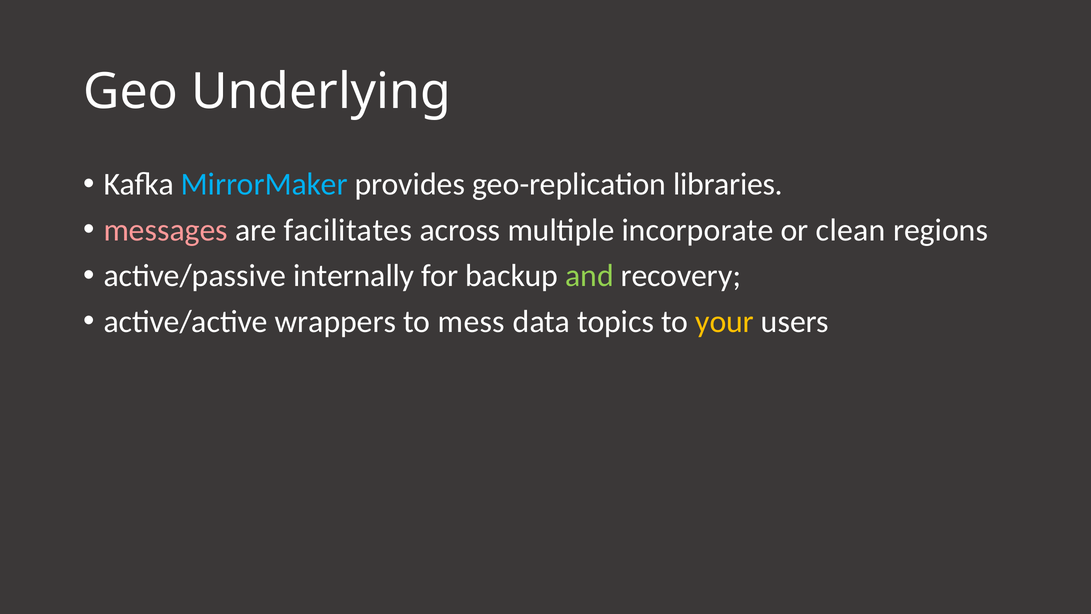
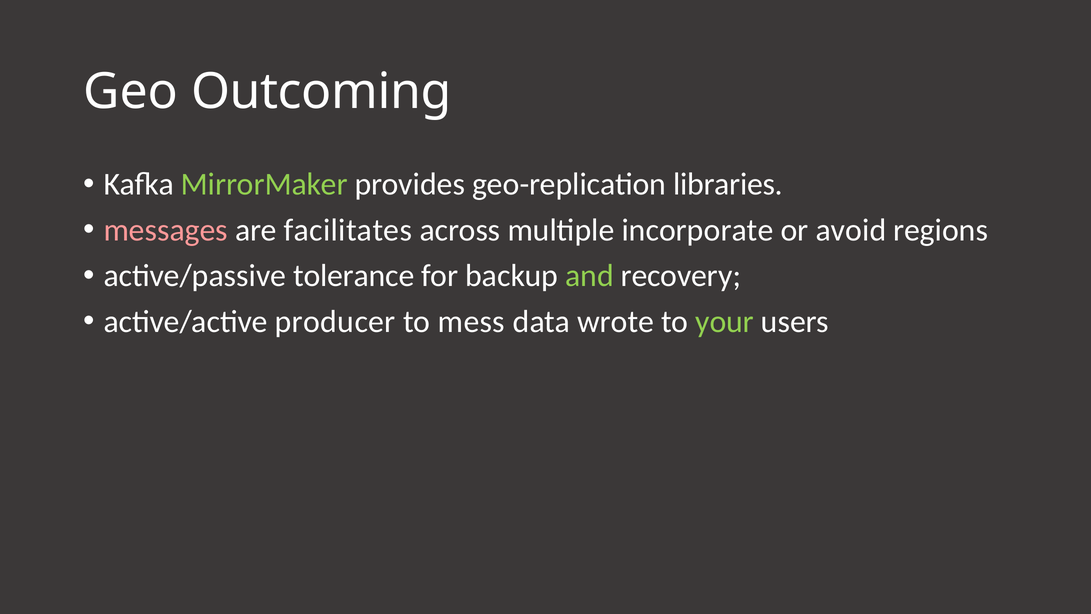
Underlying: Underlying -> Outcoming (321, 92)
MirrorMaker colour: light blue -> light green (264, 184)
clean: clean -> avoid (851, 230)
internally: internally -> tolerance (354, 276)
wrappers: wrappers -> producer (335, 321)
topics: topics -> wrote (616, 321)
your colour: yellow -> light green (725, 321)
